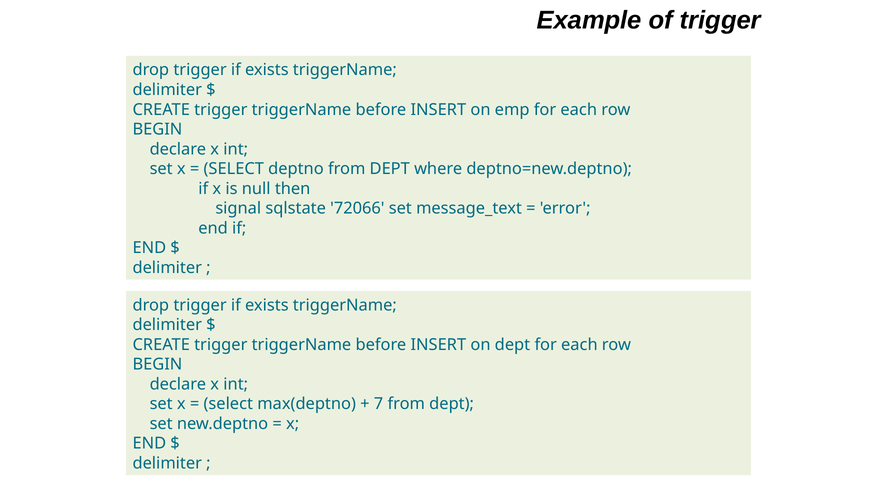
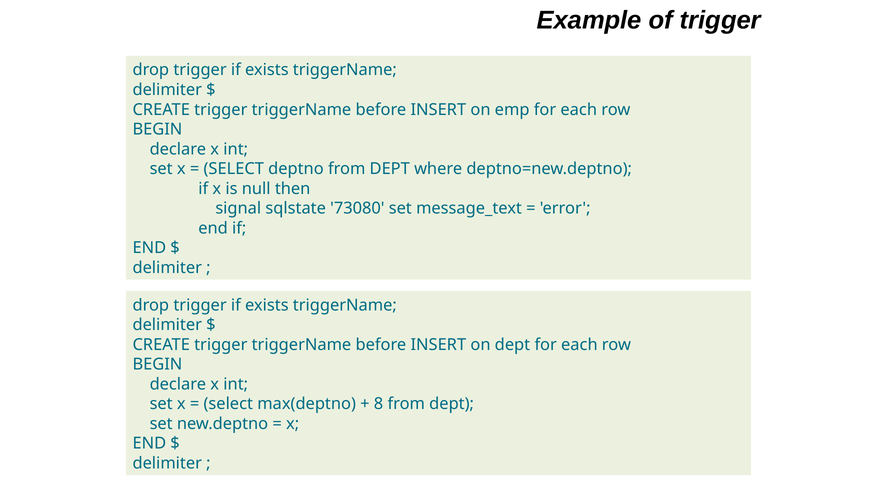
72066: 72066 -> 73080 (357, 208)
7: 7 -> 8 (379, 403)
